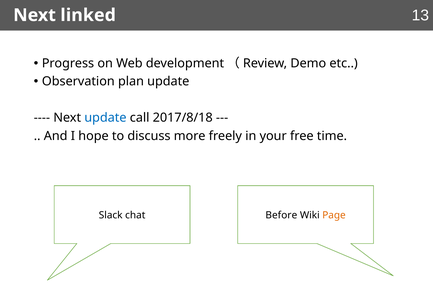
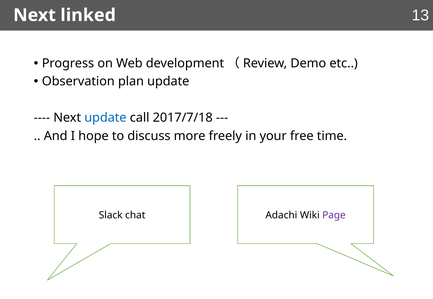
2017/8/18: 2017/8/18 -> 2017/7/18 (183, 118)
Before: Before -> Adachi (281, 216)
Page colour: orange -> purple (334, 216)
